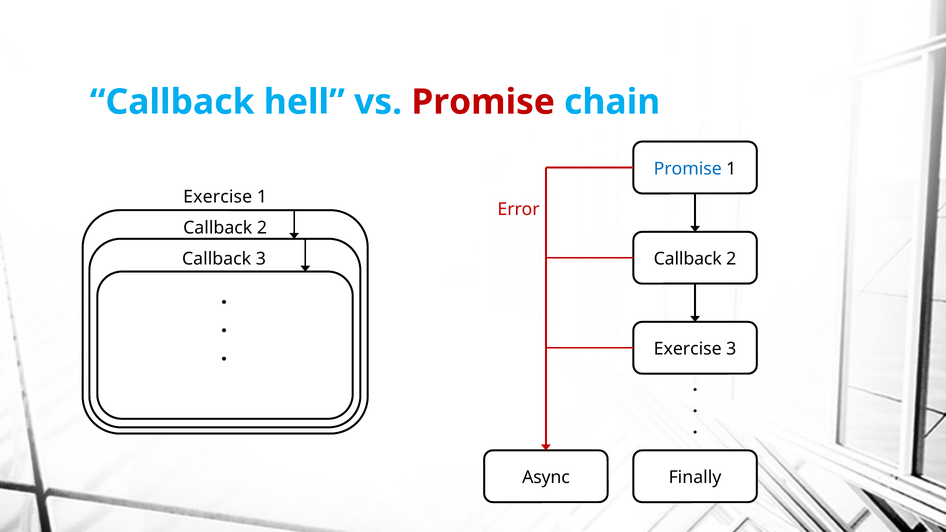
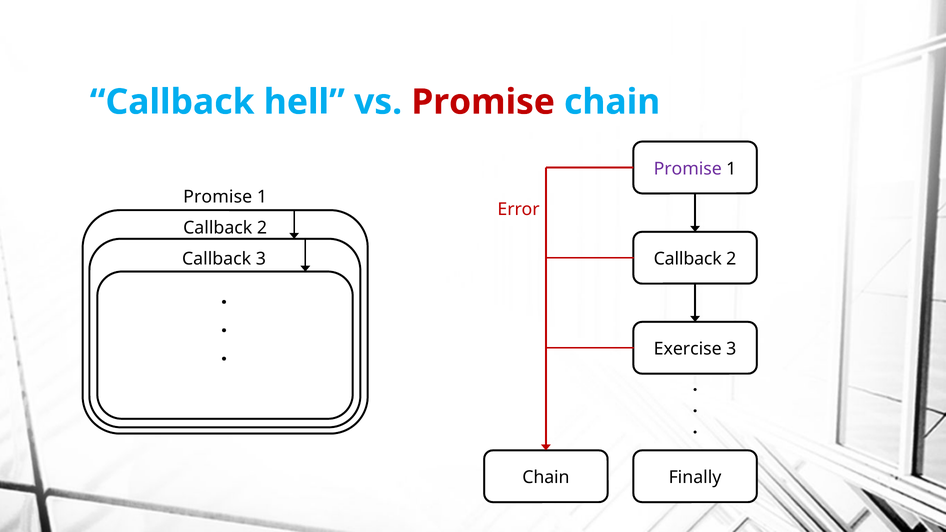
Promise colour: blue -> purple (688, 169)
Exercise: Exercise -> Promise (218, 197)
Async: Async -> Chain (546, 478)
